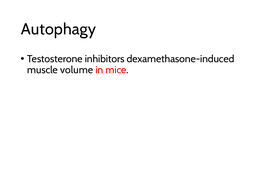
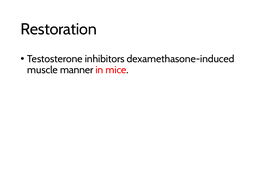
Autophagy: Autophagy -> Restoration (59, 29)
volume: volume -> manner (77, 70)
